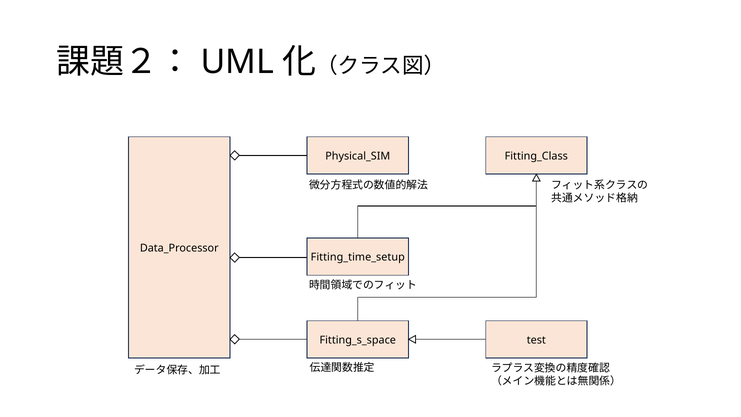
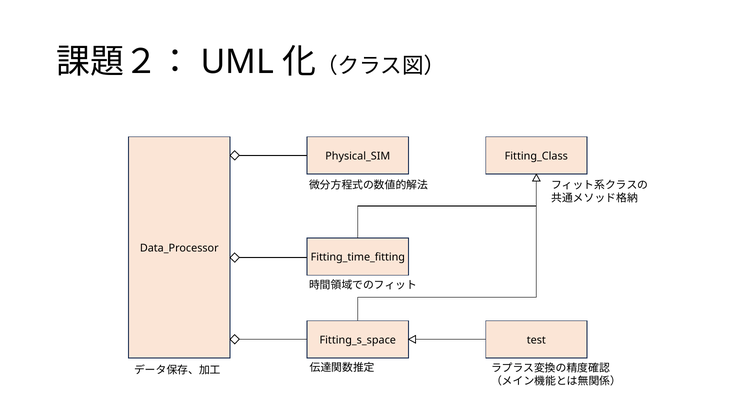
Fitting_time_setup: Fitting_time_setup -> Fitting_time_fitting (358, 257)
